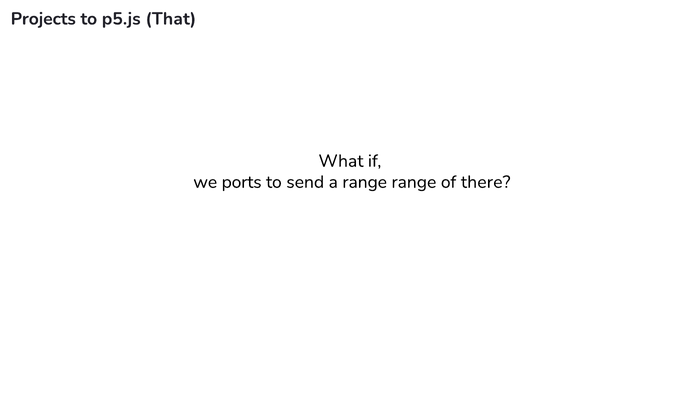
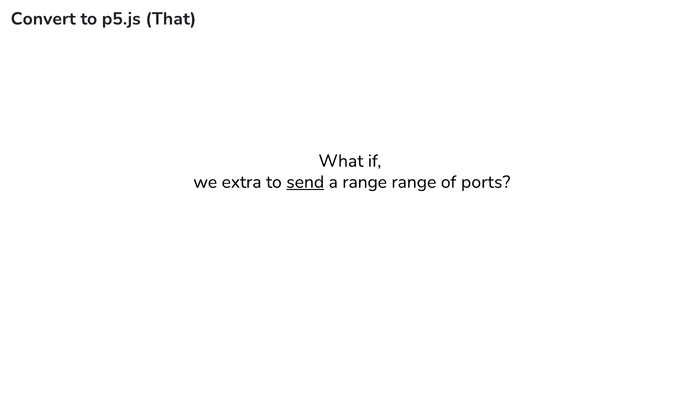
Projects: Projects -> Convert (43, 19)
ports: ports -> extra (242, 182)
send underline: none -> present (305, 182)
there: there -> ports (486, 182)
